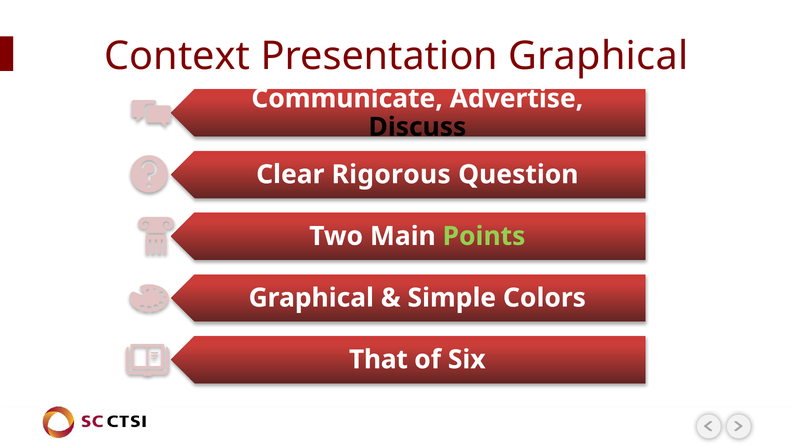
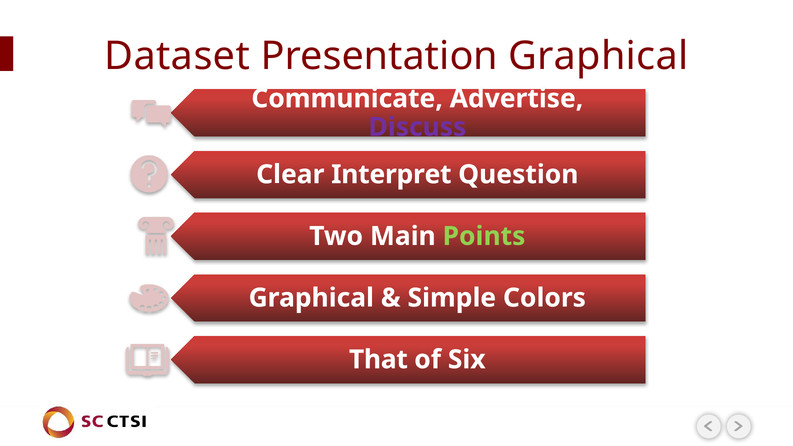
Context: Context -> Dataset (177, 56)
Discuss colour: black -> purple (417, 127)
Rigorous: Rigorous -> Interpret (391, 175)
